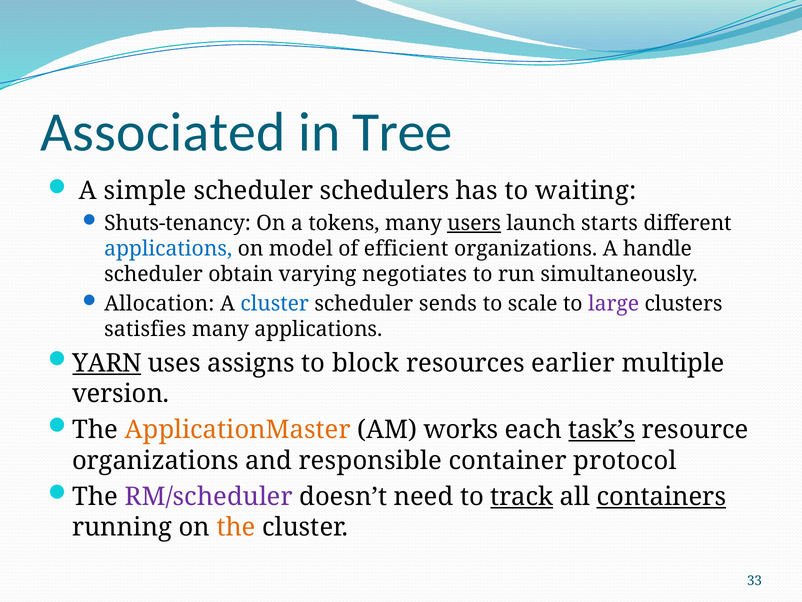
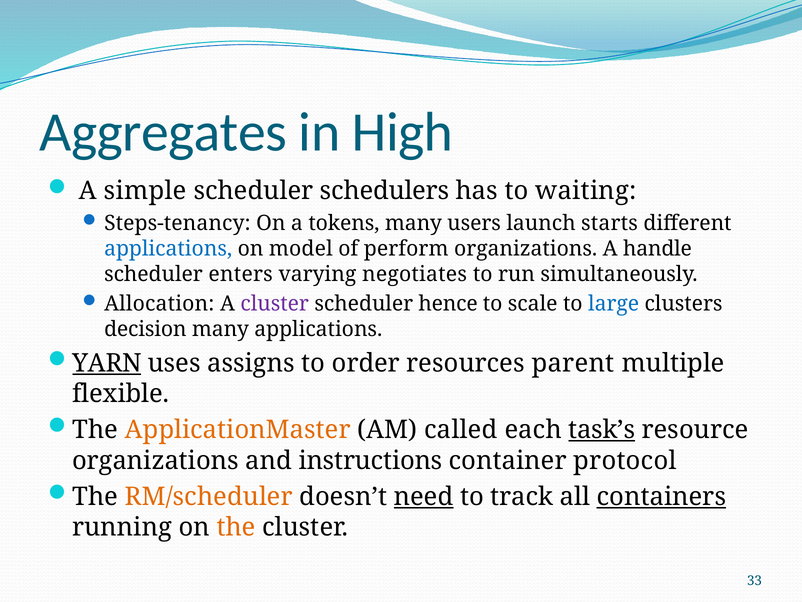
Associated: Associated -> Aggregates (163, 132)
Tree: Tree -> High (402, 132)
Shuts-tenancy: Shuts-tenancy -> Steps-tenancy (177, 223)
users underline: present -> none (474, 223)
efficient: efficient -> perform (406, 248)
obtain: obtain -> enters (241, 274)
cluster colour: blue -> purple (275, 304)
sends: sends -> hence (448, 304)
large colour: purple -> blue (614, 304)
satisfies: satisfies -> decision (145, 329)
block: block -> order (366, 363)
earlier: earlier -> parent (573, 363)
version: version -> flexible (121, 393)
works: works -> called (461, 430)
responsible: responsible -> instructions (371, 460)
RM/scheduler colour: purple -> orange (209, 496)
need underline: none -> present (424, 496)
track underline: present -> none (522, 496)
